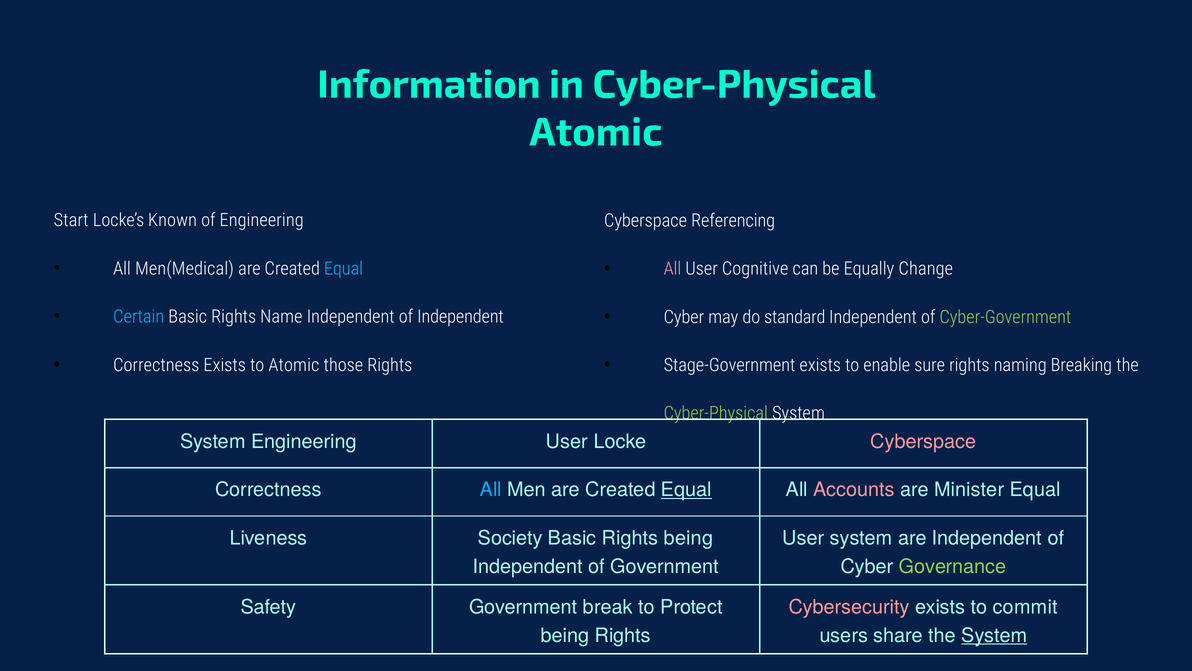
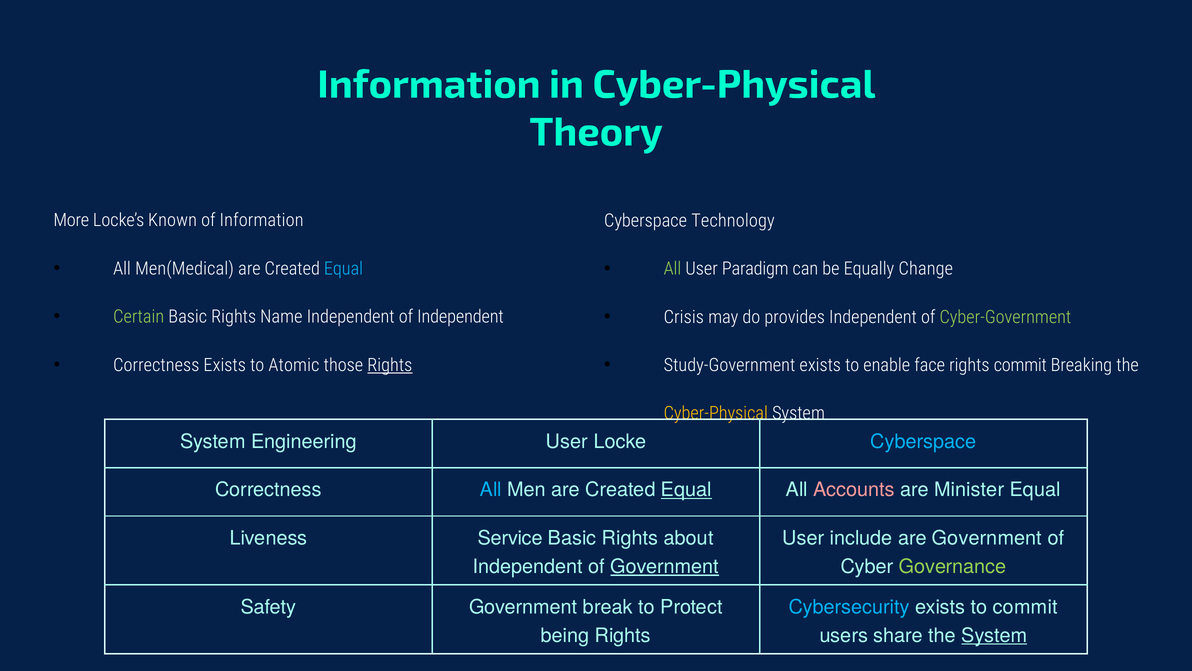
Atomic: Atomic -> Theory (596, 132)
Start: Start -> More (71, 220)
of Engineering: Engineering -> Information (262, 220)
Referencing: Referencing -> Technology (733, 221)
All colour: pink -> light green (672, 269)
Cognitive: Cognitive -> Paradigm (755, 269)
Certain colour: light blue -> light green (139, 317)
Cyber: Cyber -> Crisis (684, 317)
standard: standard -> provides (795, 317)
Rights underline: none -> present (390, 365)
Stage-Government: Stage-Government -> Study-Government (729, 365)
sure: sure -> face (930, 365)
rights naming: naming -> commit (1020, 365)
Cyber-Physical colour: light green -> yellow (716, 413)
Cyberspace colour: pink -> light blue (923, 441)
Society: Society -> Service (510, 538)
Rights being: being -> about (689, 538)
User system: system -> include (861, 538)
are Independent: Independent -> Government (987, 538)
Government underline: none -> present (665, 566)
Cybersecurity colour: pink -> light blue (849, 607)
